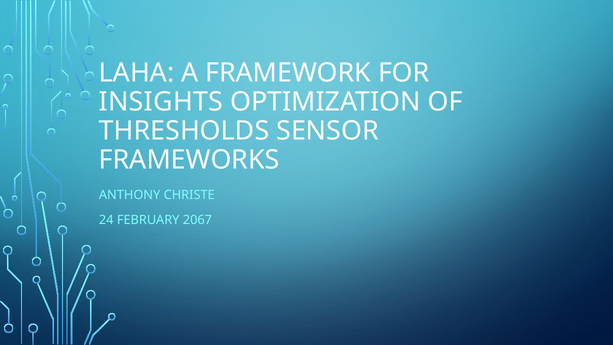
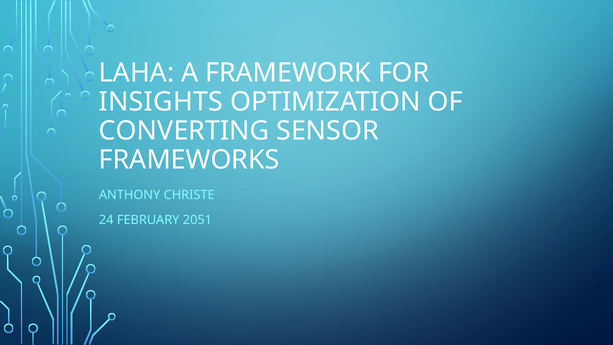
THRESHOLDS: THRESHOLDS -> CONVERTING (184, 131)
2067: 2067 -> 2051 (197, 220)
